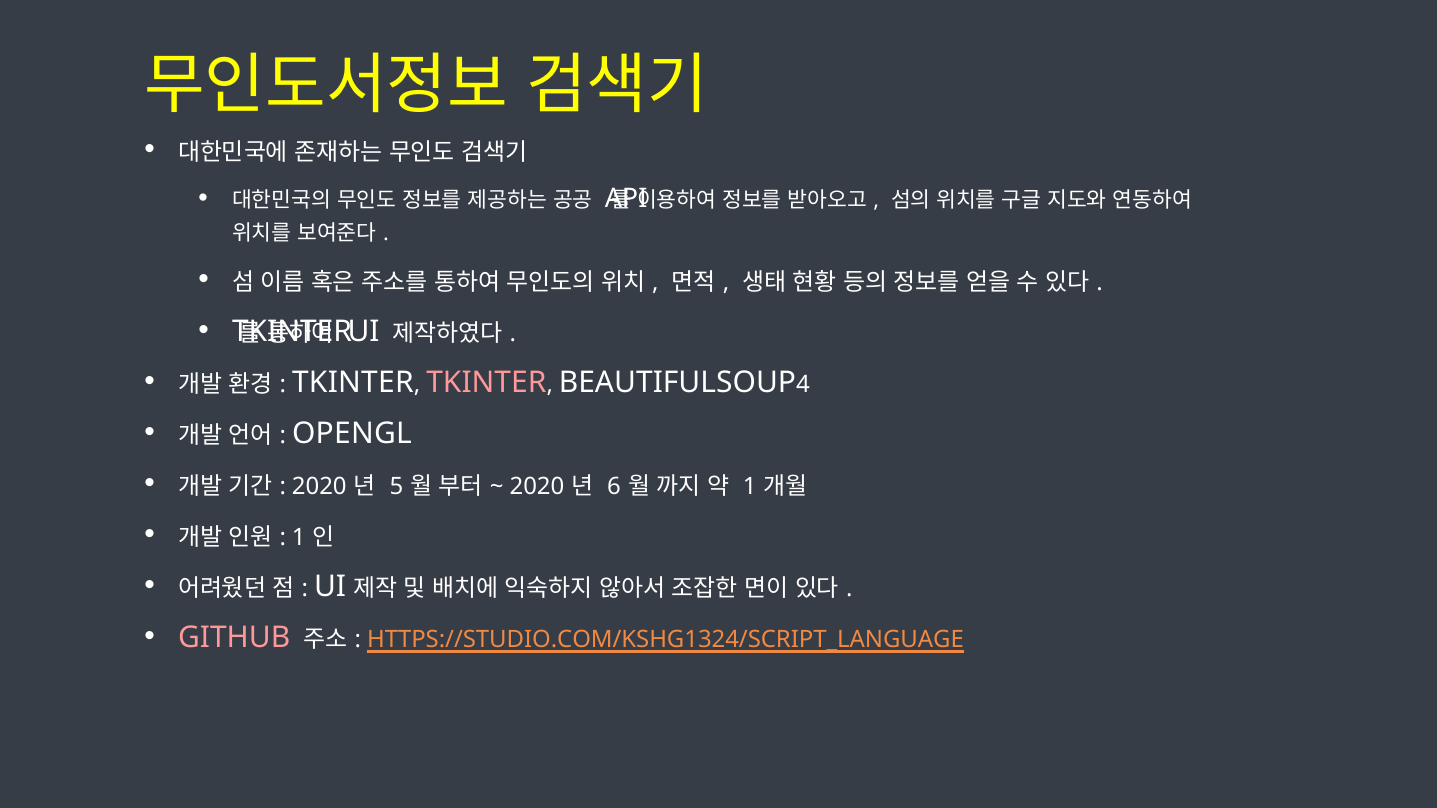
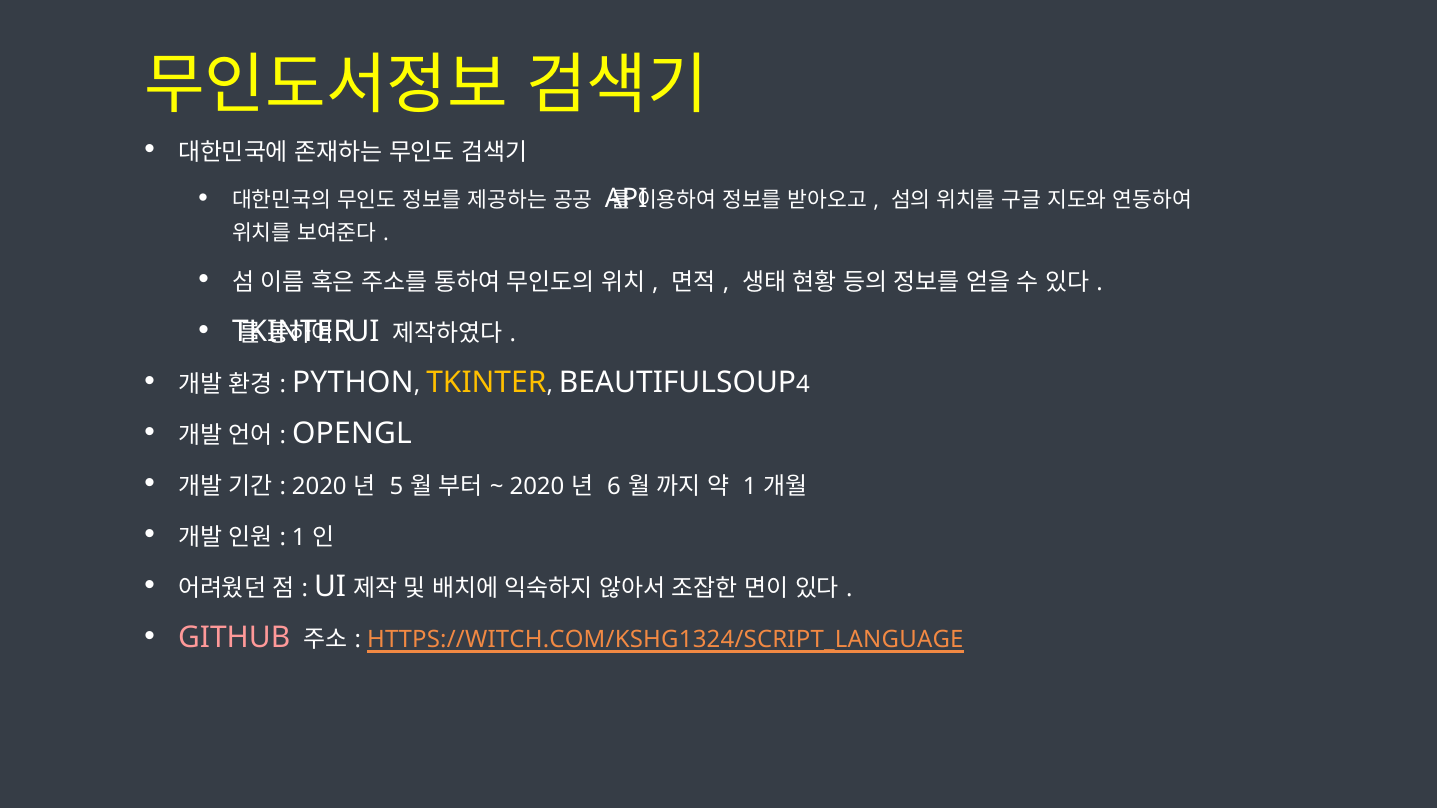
TKINTER: TKINTER -> PYTHON (353, 383)
TKINTER colour: pink -> yellow (486, 383)
HTTPS://STUDIO.COM/KSHG1324/SCRIPT_LANGUAGE: HTTPS://STUDIO.COM/KSHG1324/SCRIPT_LANGUAGE -> HTTPS://WITCH.COM/KSHG1324/SCRIPT_LANGUAGE (665, 639)
